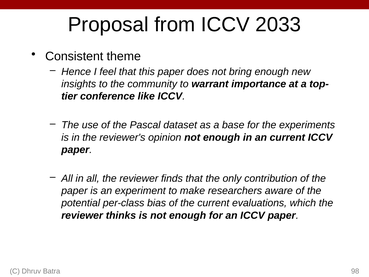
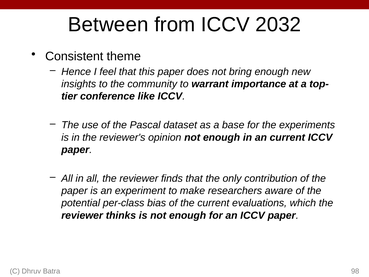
Proposal: Proposal -> Between (108, 24)
2033: 2033 -> 2032 (278, 24)
